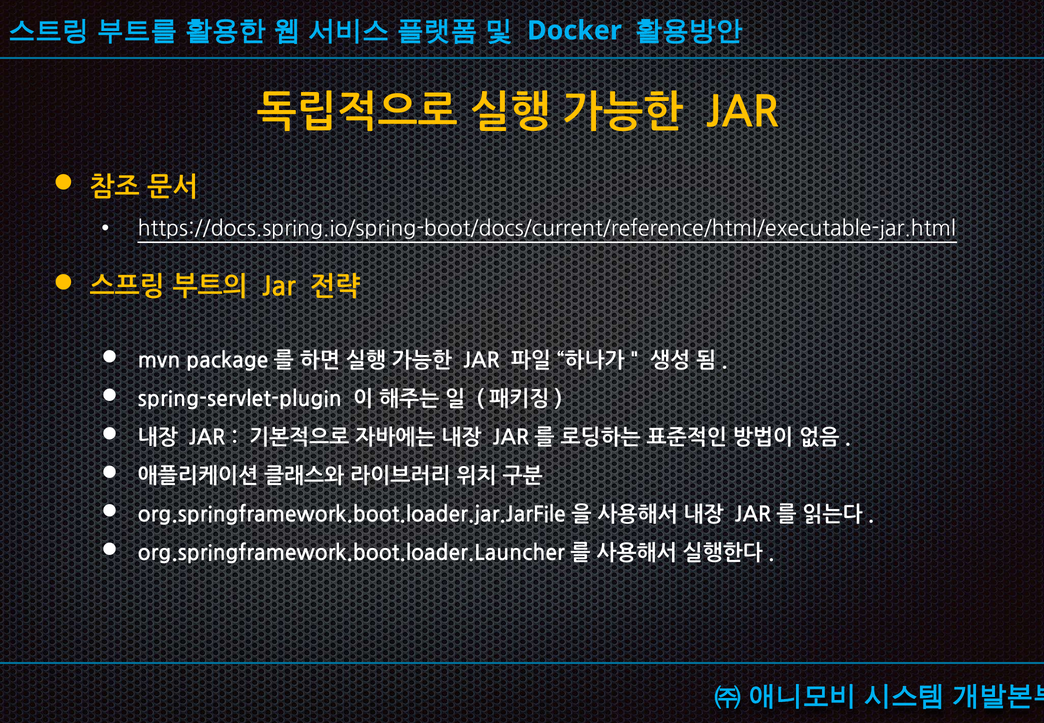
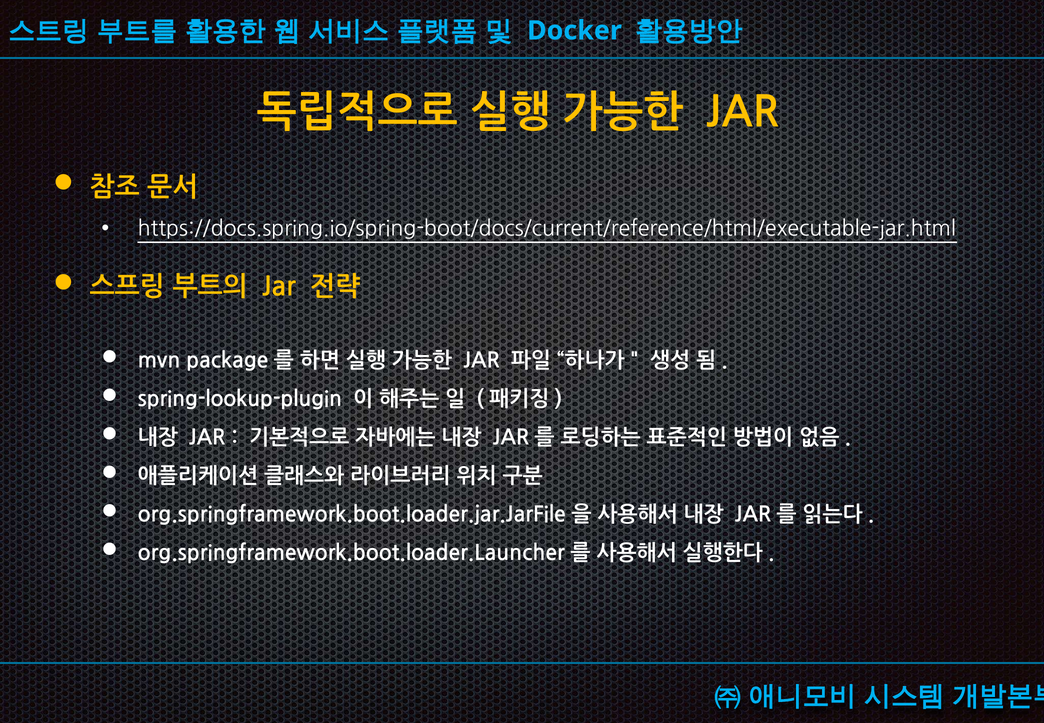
spring-servlet-plugin: spring-servlet-plugin -> spring-lookup-plugin (240, 399)
